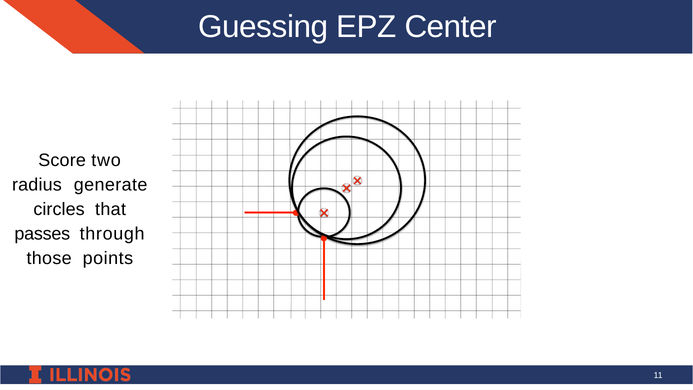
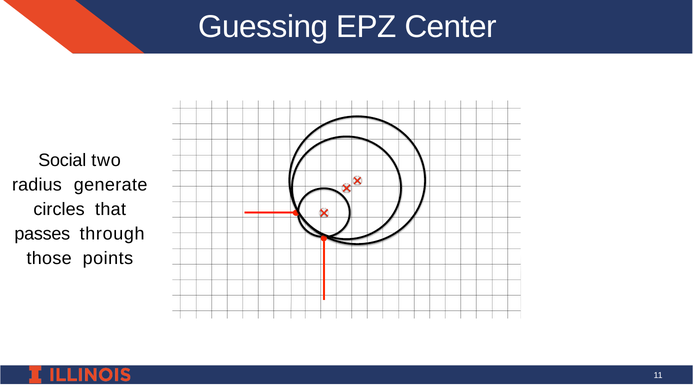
Score: Score -> Social (62, 160)
